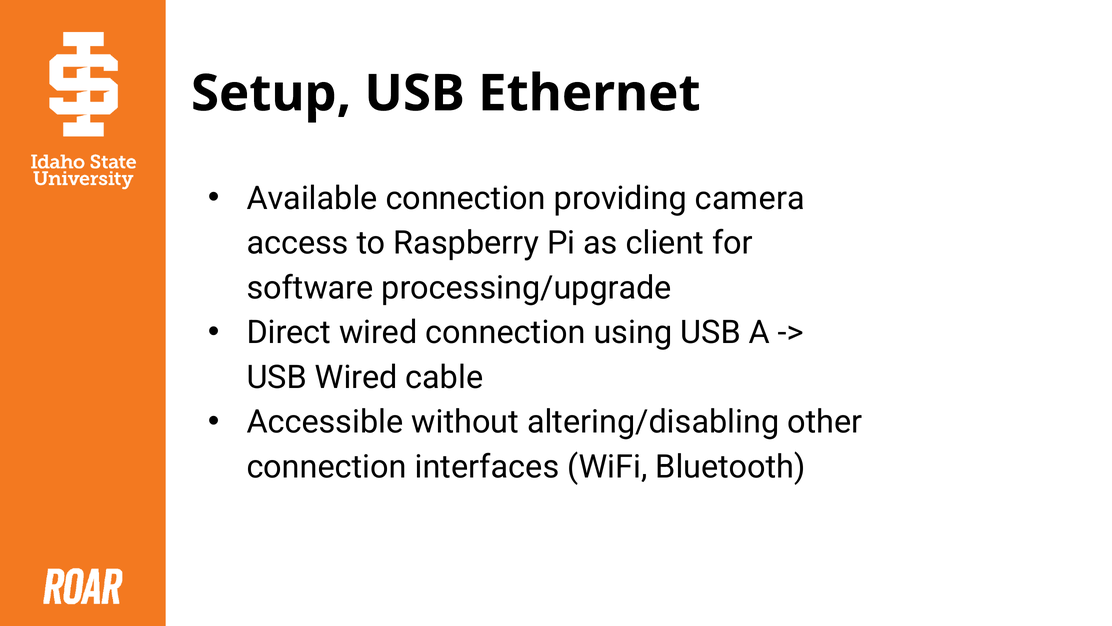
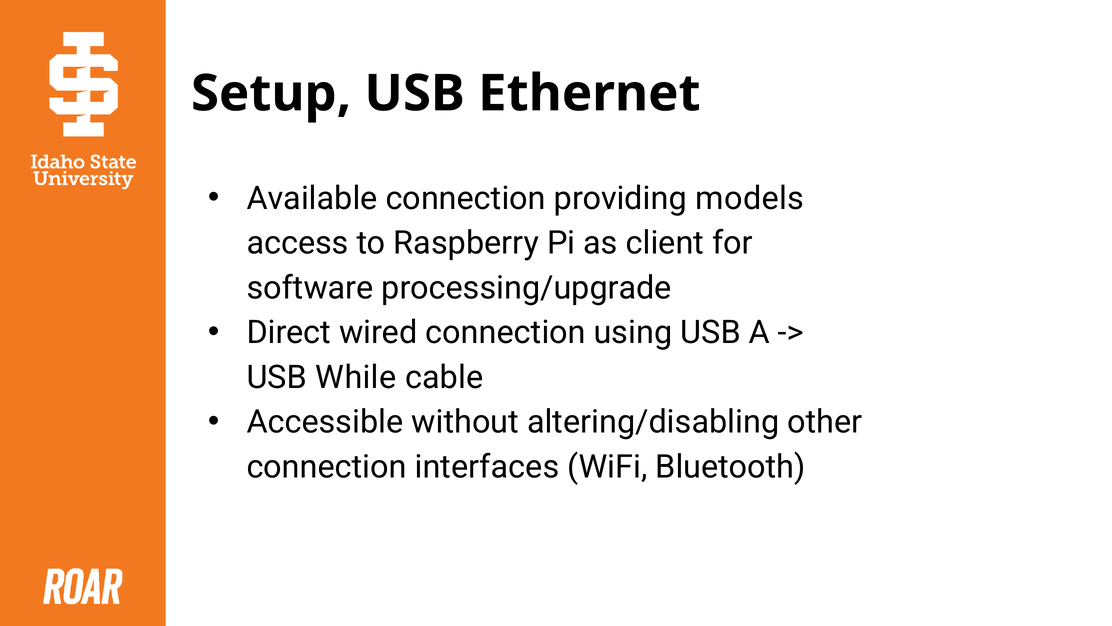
camera: camera -> models (750, 198)
USB Wired: Wired -> While (356, 377)
